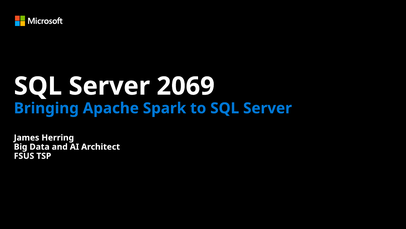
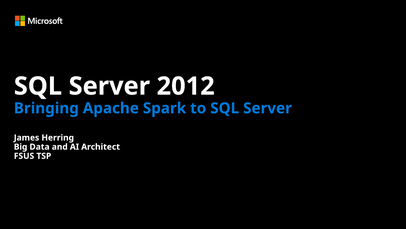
2069: 2069 -> 2012 (186, 86)
